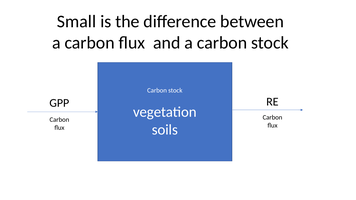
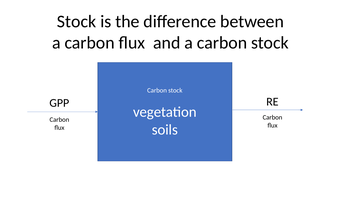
Small: Small -> Stock (77, 22)
